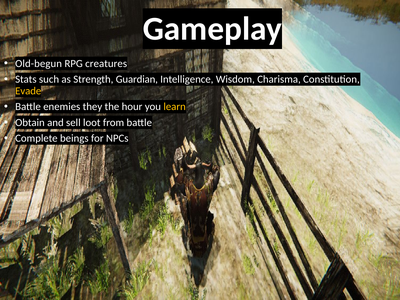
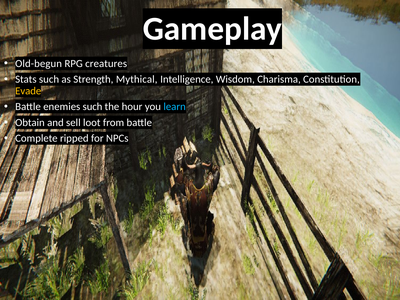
Guardian: Guardian -> Mythical (137, 79)
enemies they: they -> such (93, 107)
learn colour: yellow -> light blue (175, 107)
beings: beings -> ripped (74, 138)
